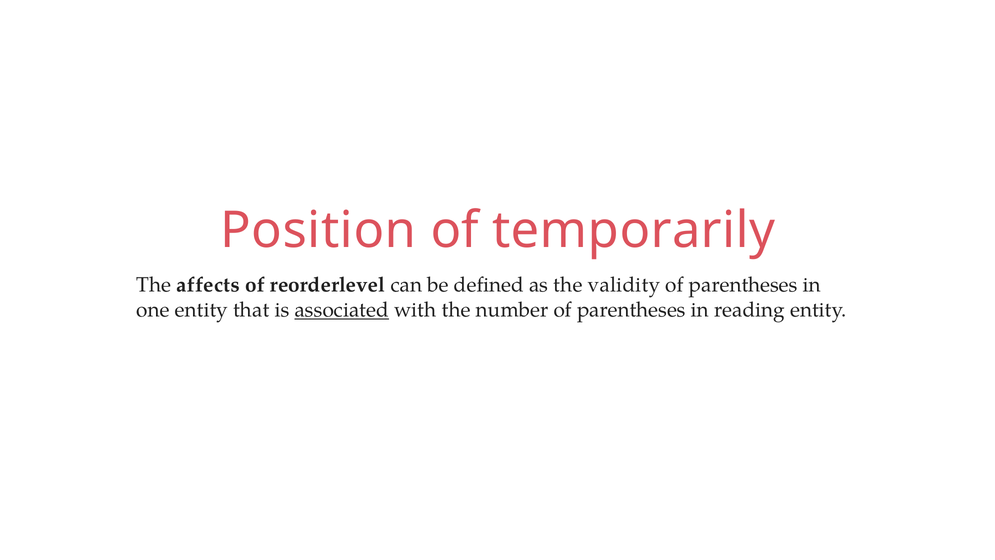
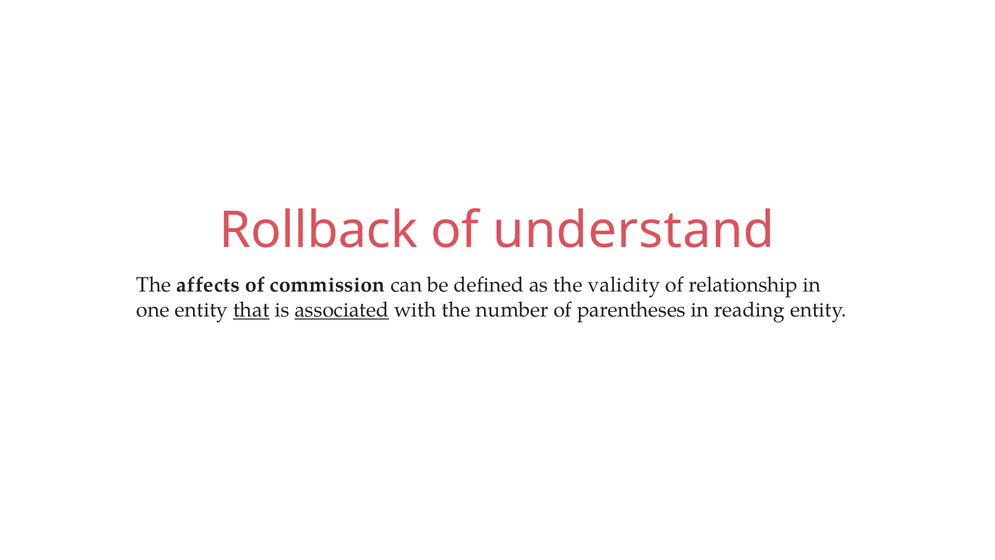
Position: Position -> Rollback (319, 230)
temporarily: temporarily -> understand (634, 230)
reorderlevel: reorderlevel -> commission (328, 285)
parentheses: parentheses -> relationship (743, 285)
that underline: none -> present (251, 310)
